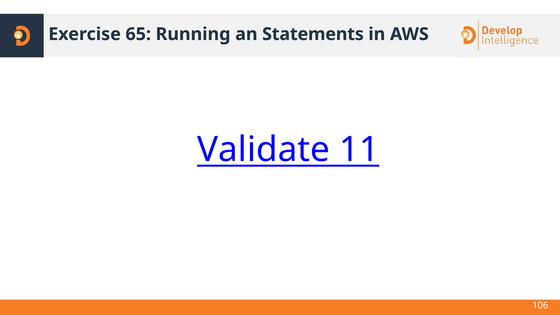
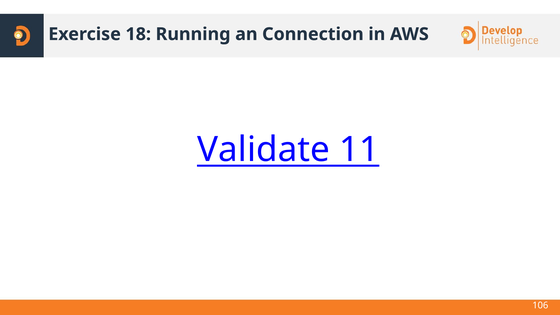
65: 65 -> 18 (138, 34)
Statements: Statements -> Connection (313, 34)
